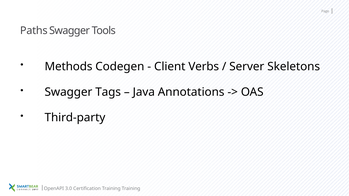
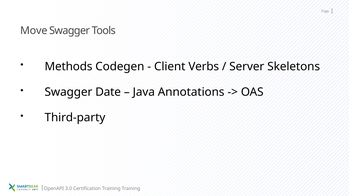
Paths: Paths -> Move (34, 31)
Tags: Tags -> Date (108, 92)
